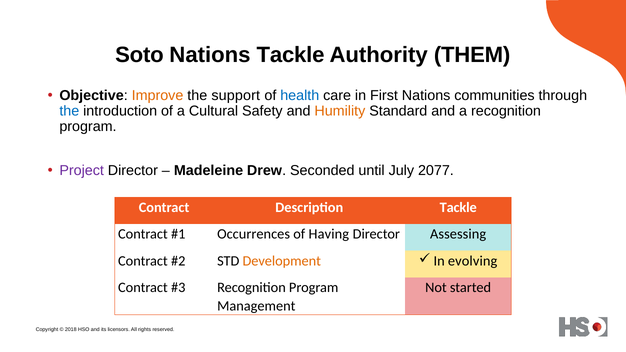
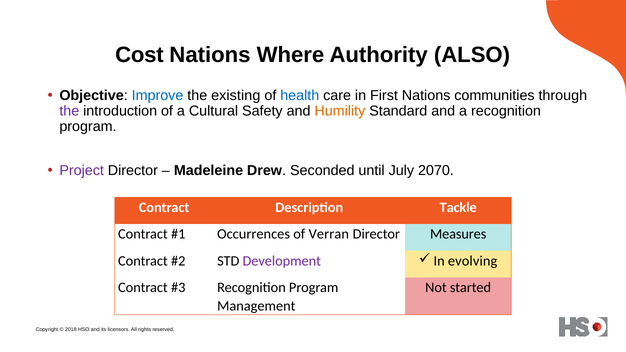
Soto: Soto -> Cost (139, 55)
Nations Tackle: Tackle -> Where (290, 55)
THEM: THEM -> ALSO (472, 55)
Improve colour: orange -> blue (158, 96)
support: support -> existing (236, 96)
the colour: blue -> purple (69, 111)
2077: 2077 -> 2070 (436, 171)
Having: Having -> Verran (329, 234)
Assessing: Assessing -> Measures (458, 234)
Development colour: orange -> purple (282, 261)
